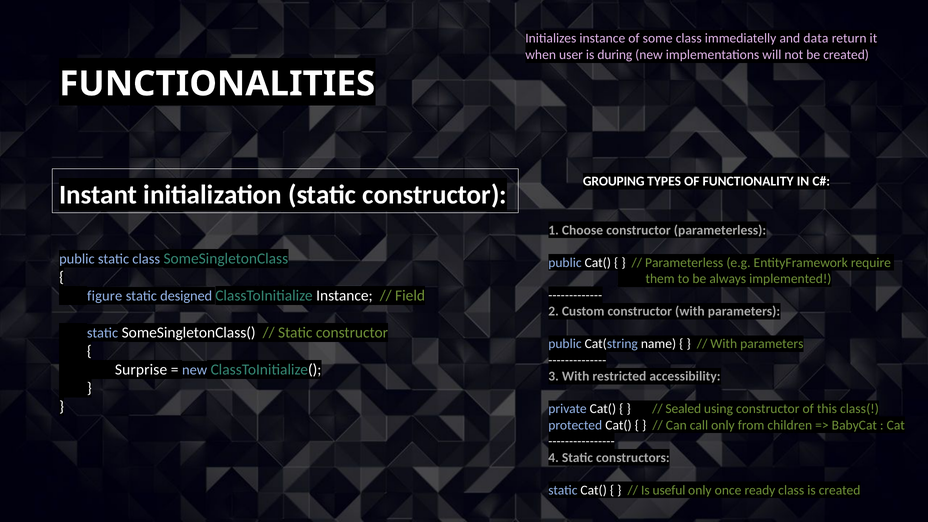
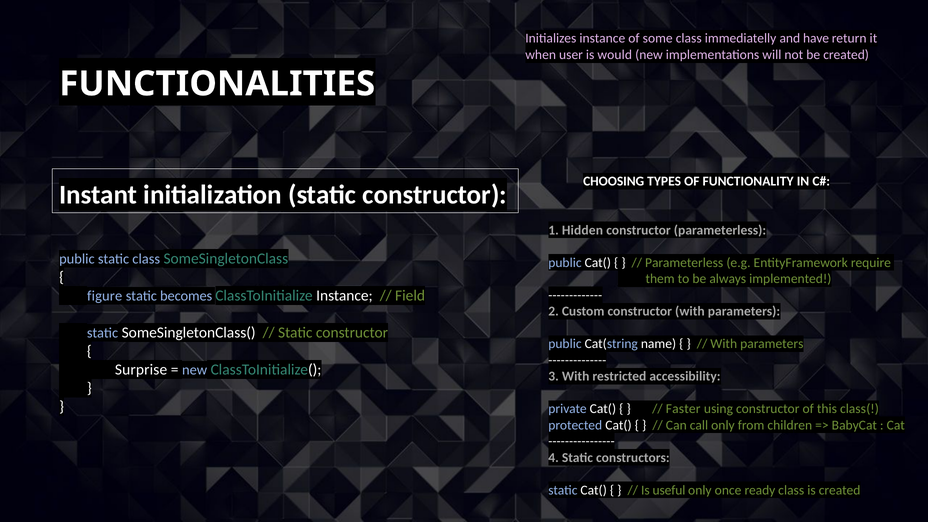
data: data -> have (816, 38)
during: during -> would (615, 55)
GROUPING: GROUPING -> CHOOSING (614, 181)
Choose: Choose -> Hidden (582, 230)
designed: designed -> becomes (186, 296)
Sealed: Sealed -> Faster (683, 409)
